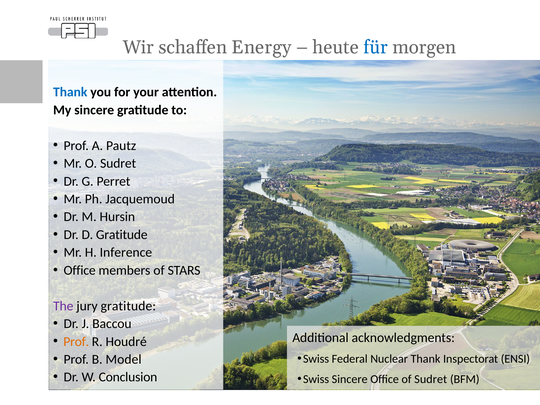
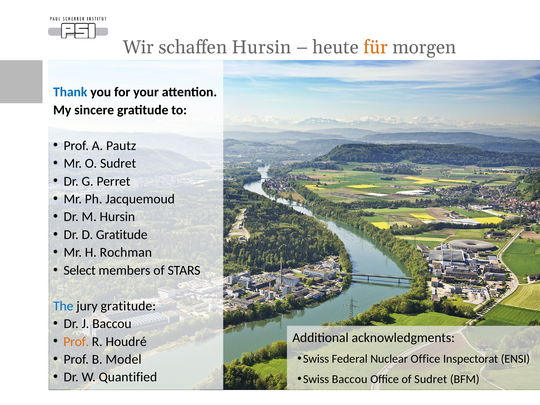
schaffen Energy: Energy -> Hursin (261, 47)
für colour: blue -> orange (376, 47)
Inference: Inference -> Rochman (126, 252)
Office: Office -> Select (80, 270)
The colour: purple -> blue (63, 306)
Nuclear Thank: Thank -> Office (425, 359)
Conclusion: Conclusion -> Quantified (128, 377)
Swiss Sincere: Sincere -> Baccou (350, 379)
